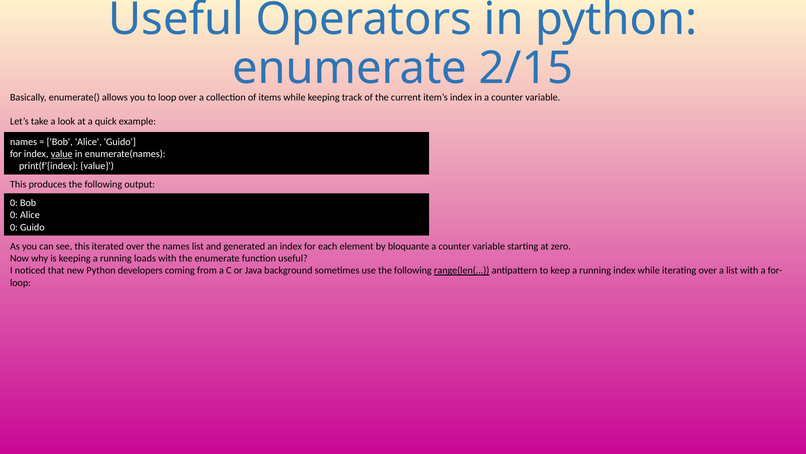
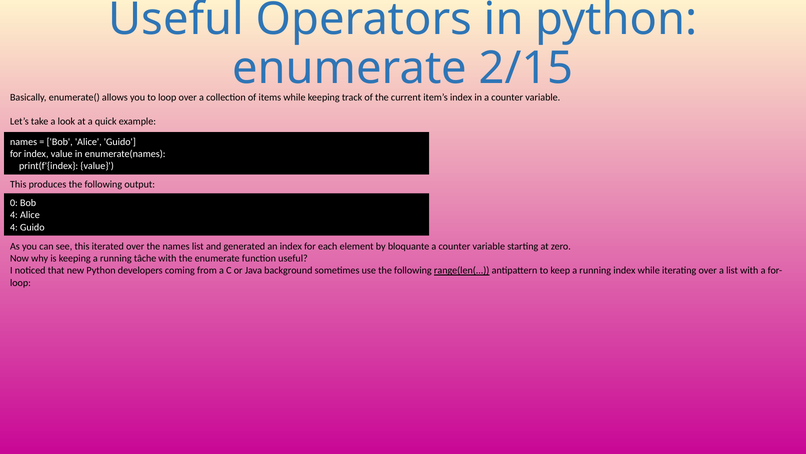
value underline: present -> none (62, 154)
0: 0 -> 4 (14, 215)
0: 0 -> 4 (14, 227)
loads: loads -> tâche (145, 258)
